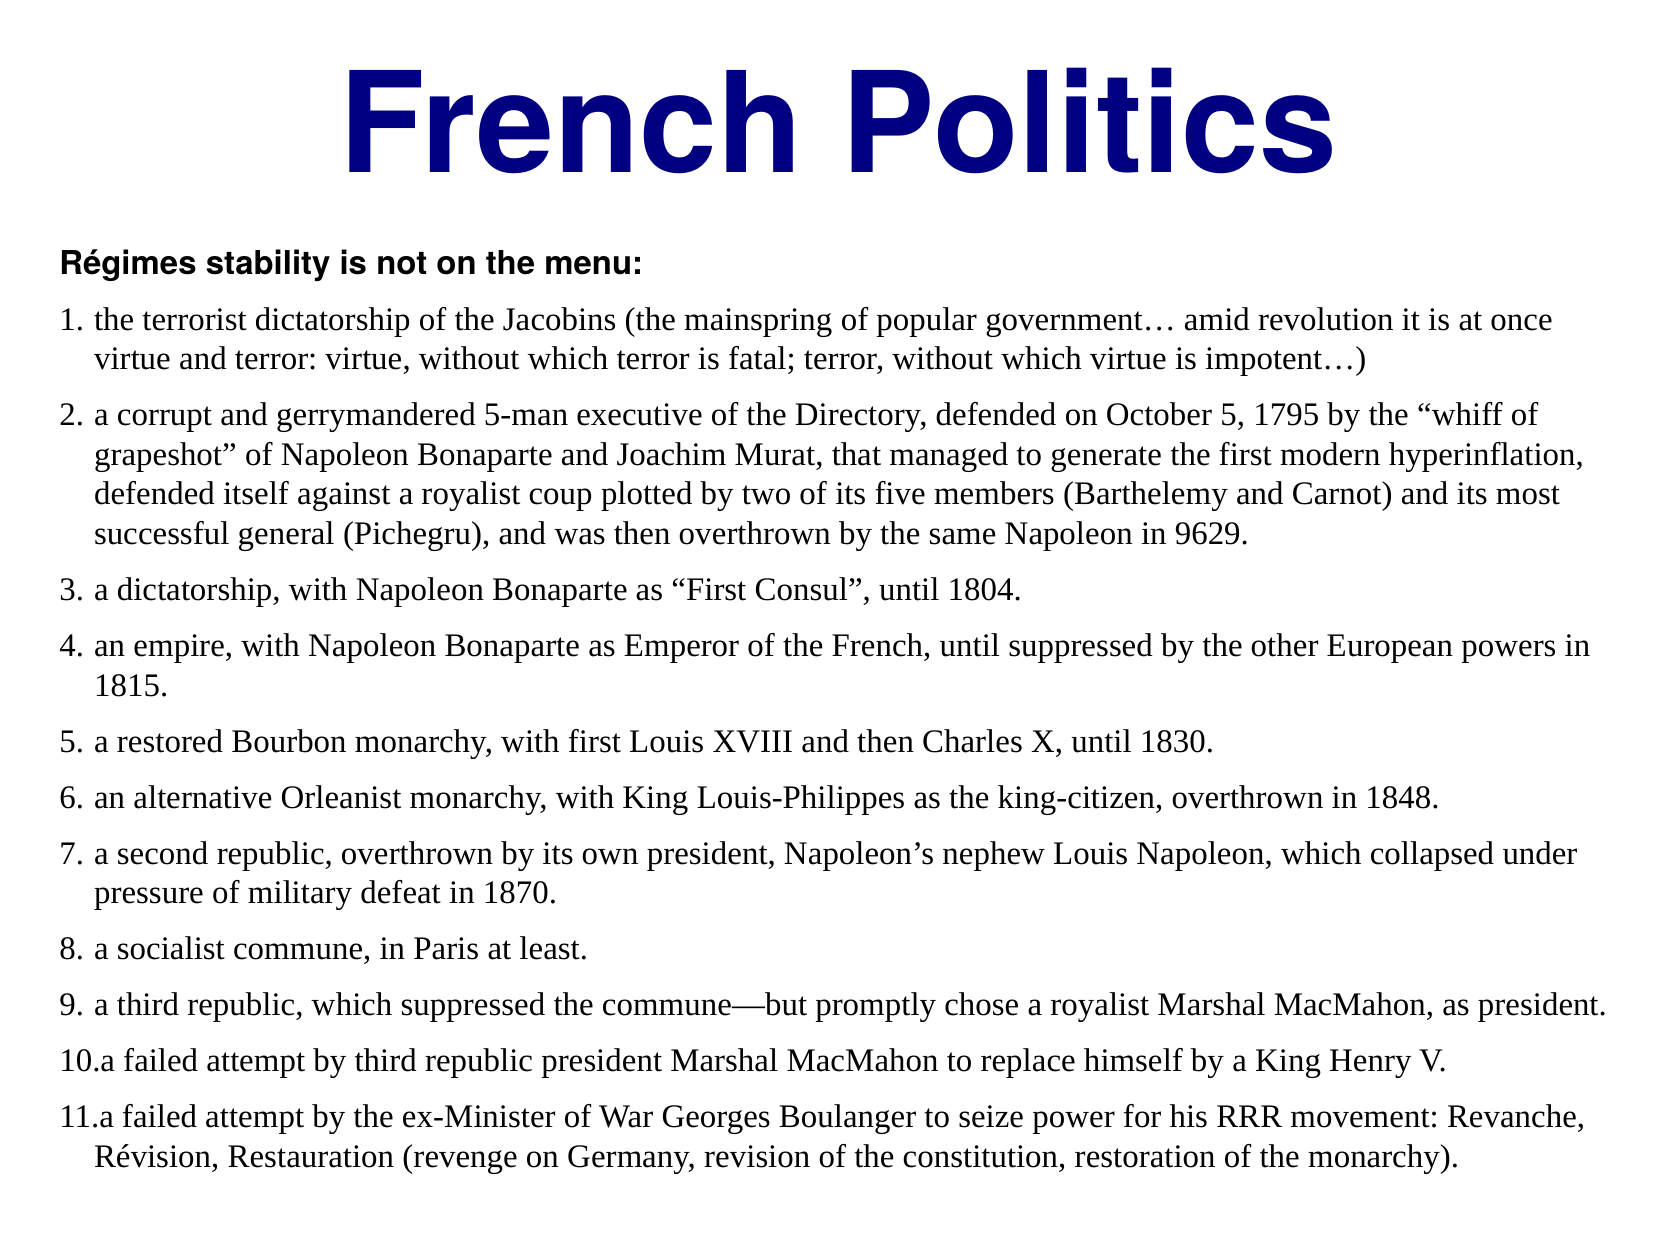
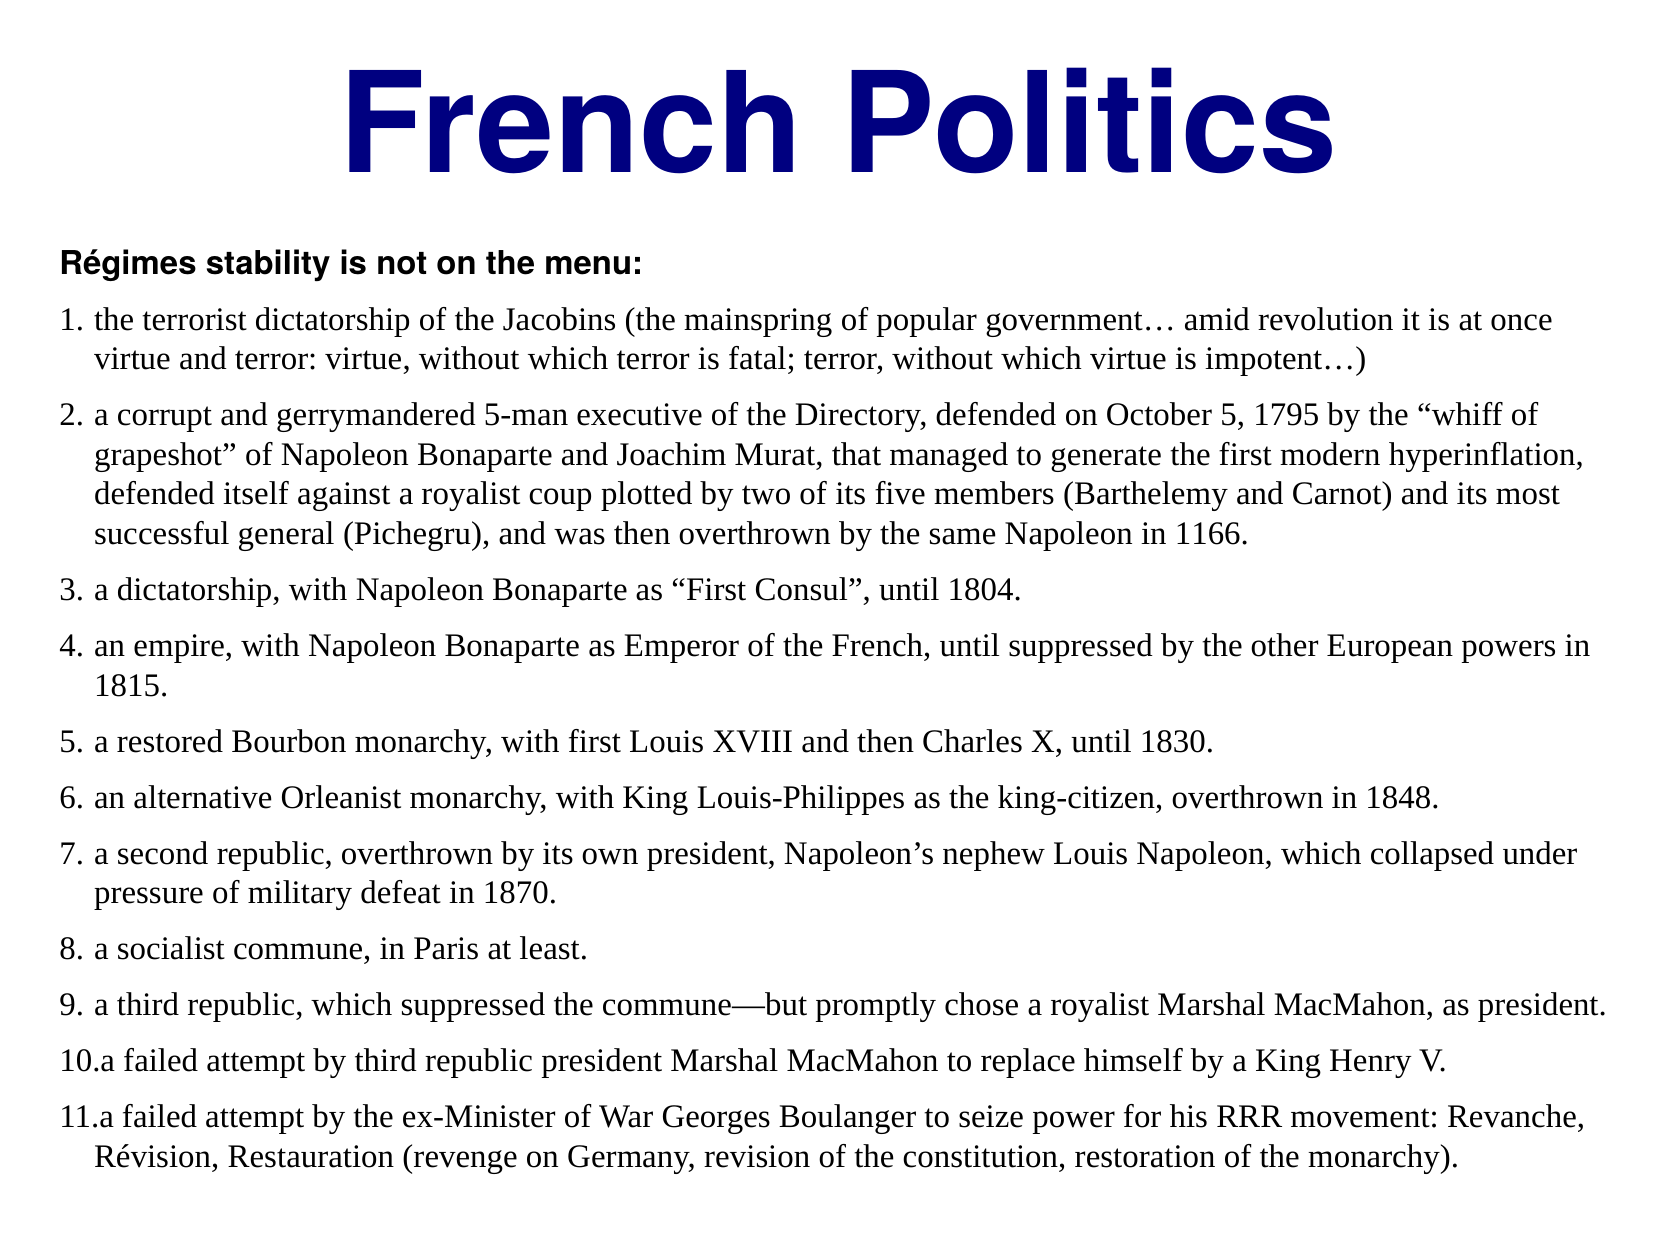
9629: 9629 -> 1166 (1212, 534)
